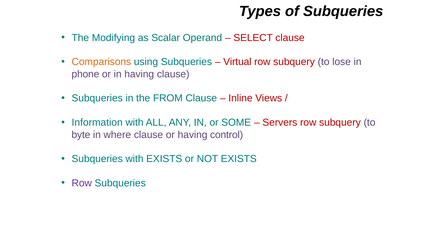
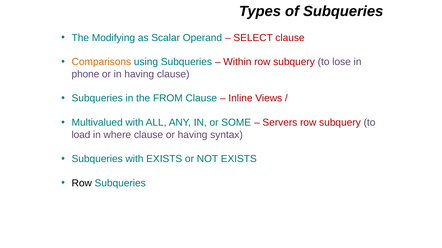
Virtual: Virtual -> Within (237, 62)
Information: Information -> Multivalued (97, 123)
byte: byte -> load (81, 135)
control: control -> syntax (227, 135)
Row colour: purple -> black (82, 184)
